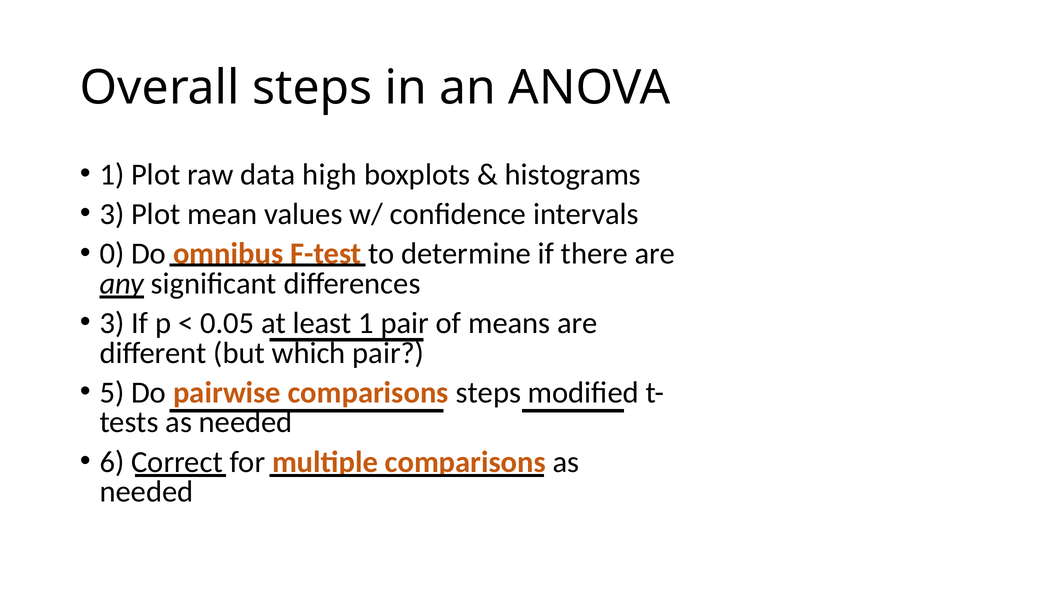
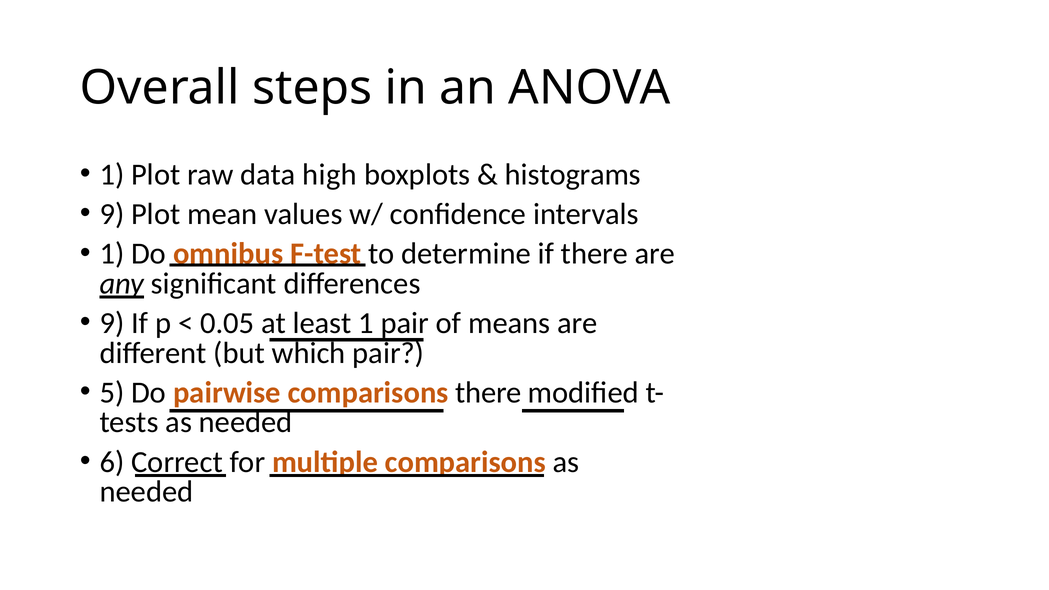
3: 3 -> 9 (112, 214)
0: 0 -> 1 (112, 254)
3: 3 -> 9 (112, 323)
steps: steps -> there (488, 393)
